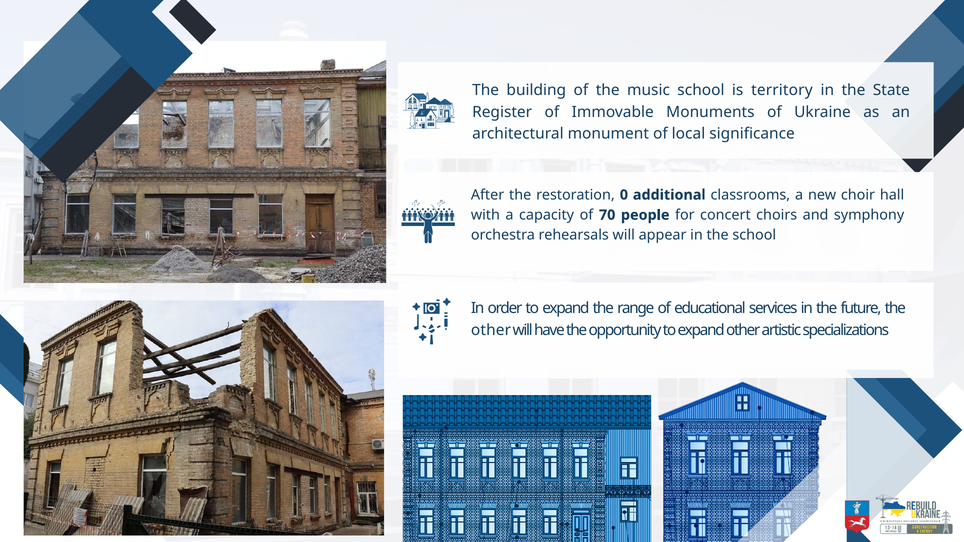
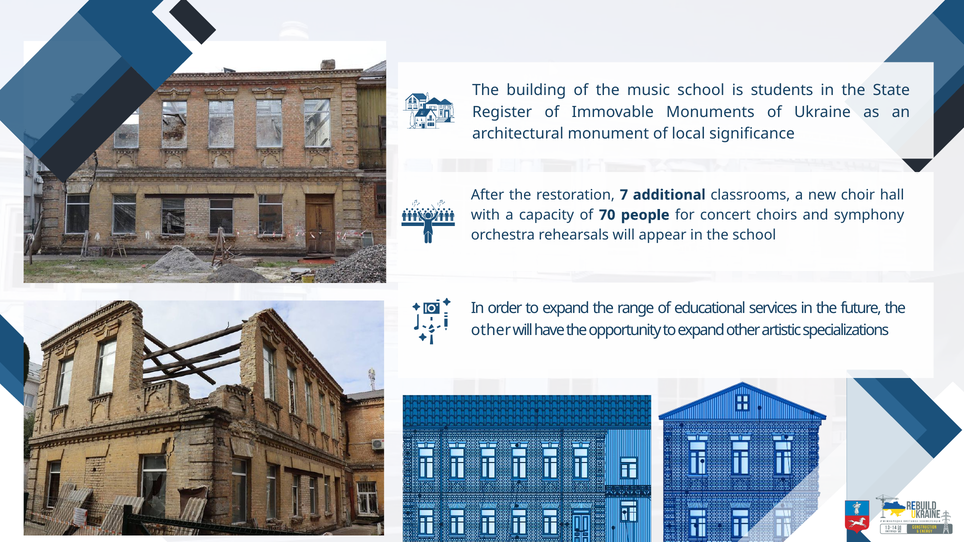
territory: territory -> students (782, 90)
0: 0 -> 7 (624, 195)
